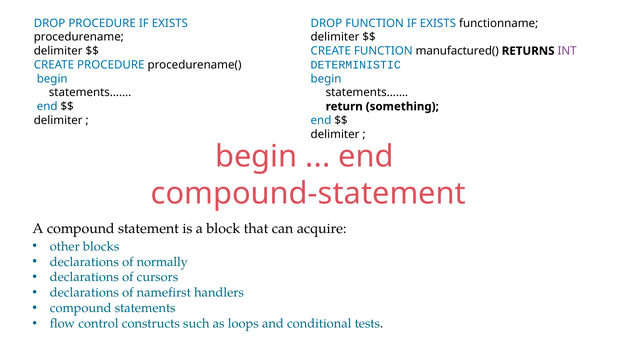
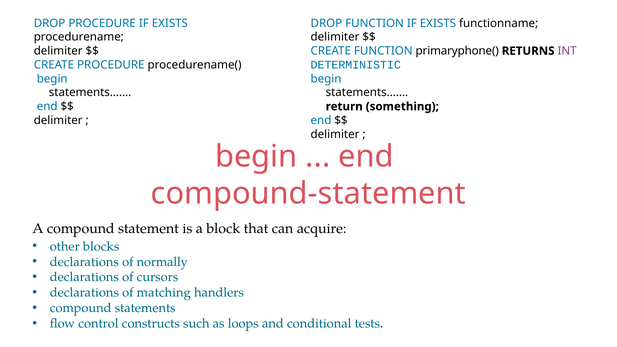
manufactured(: manufactured( -> primaryphone( (457, 51)
namefirst: namefirst -> matching (164, 293)
